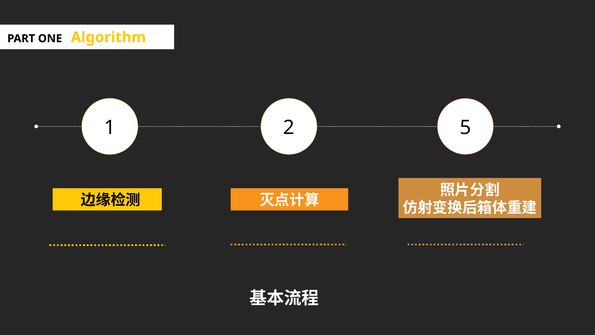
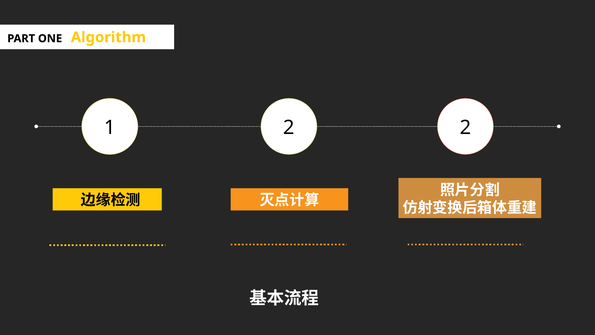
2 5: 5 -> 2 (465, 128)
